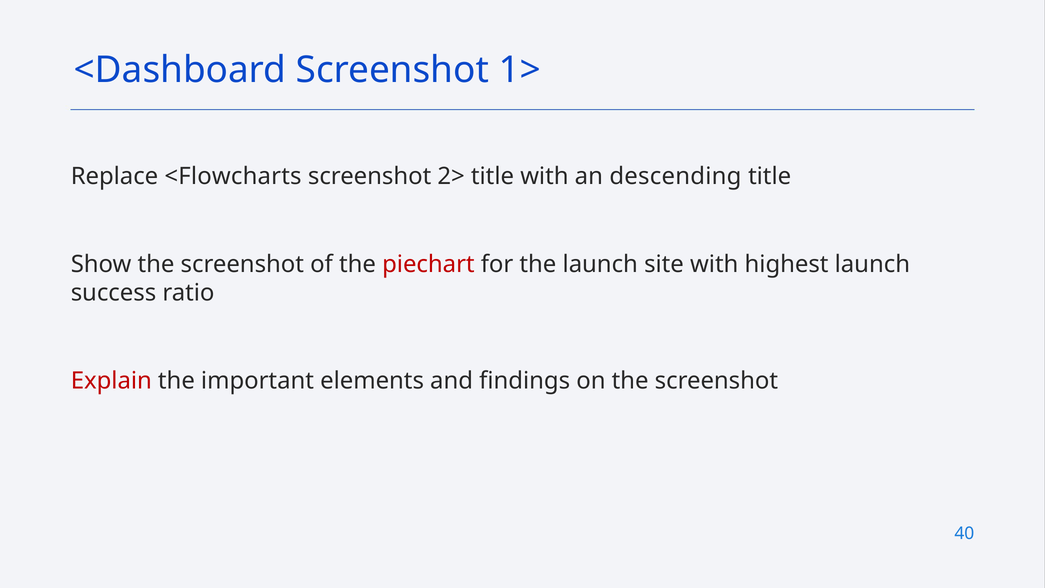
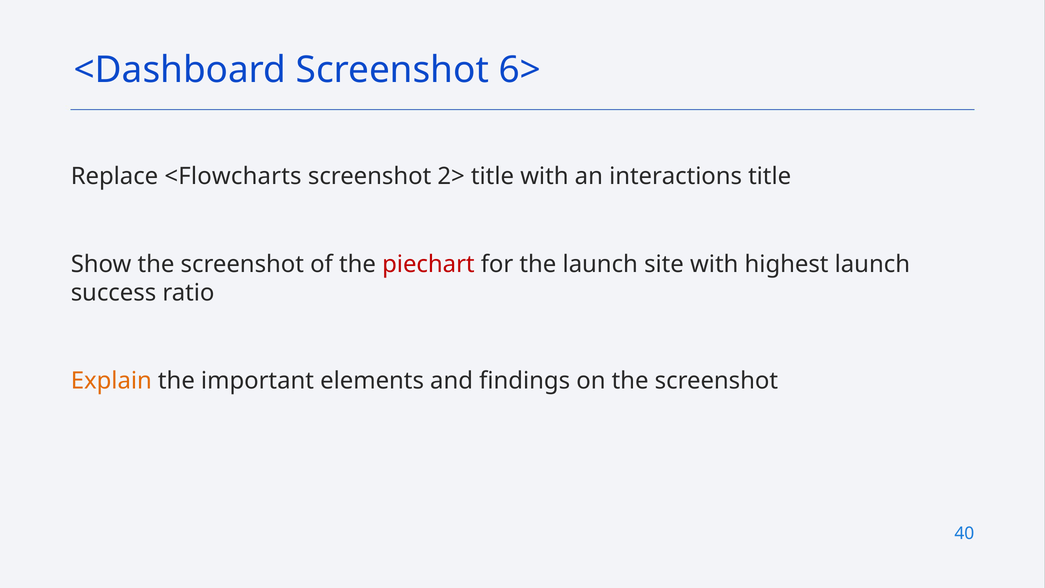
1>: 1> -> 6> (520, 70)
descending: descending -> interactions (676, 176)
Explain colour: red -> orange (111, 381)
